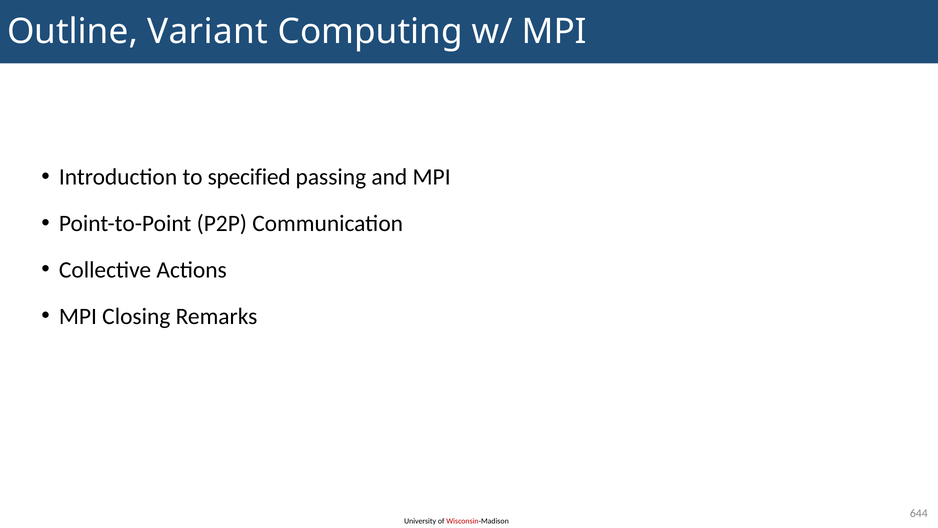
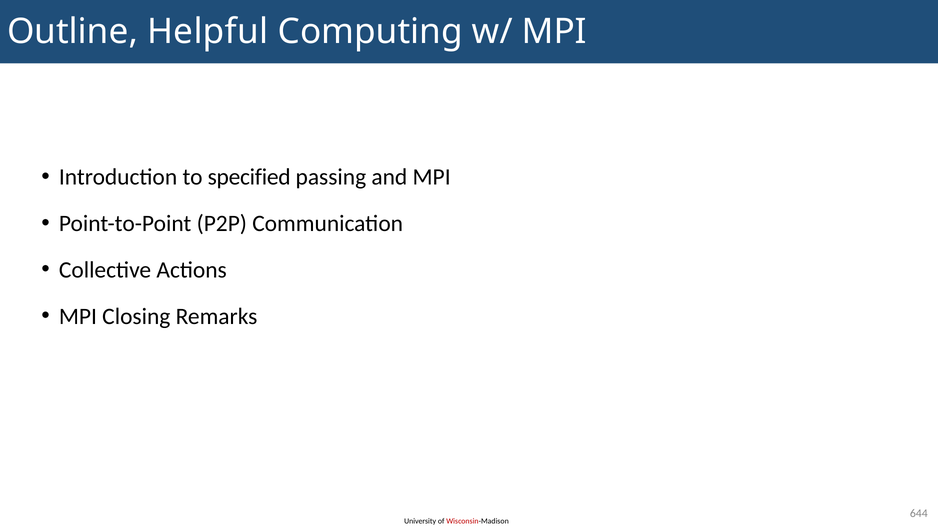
Variant: Variant -> Helpful (208, 31)
